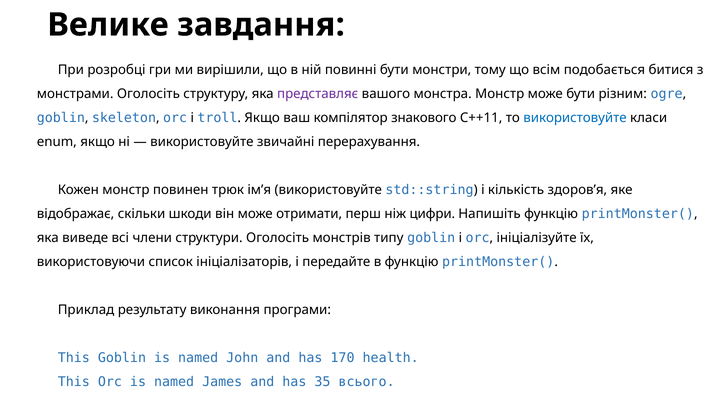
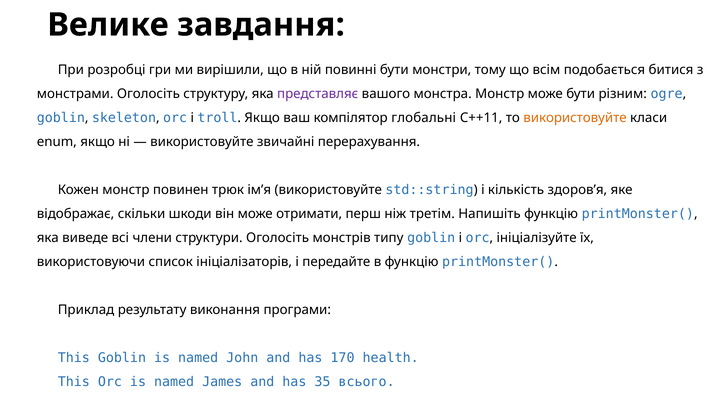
знакового: знакового -> глобальні (424, 118)
використовуйте colour: blue -> orange (575, 118)
цифри: цифри -> третім (432, 214)
